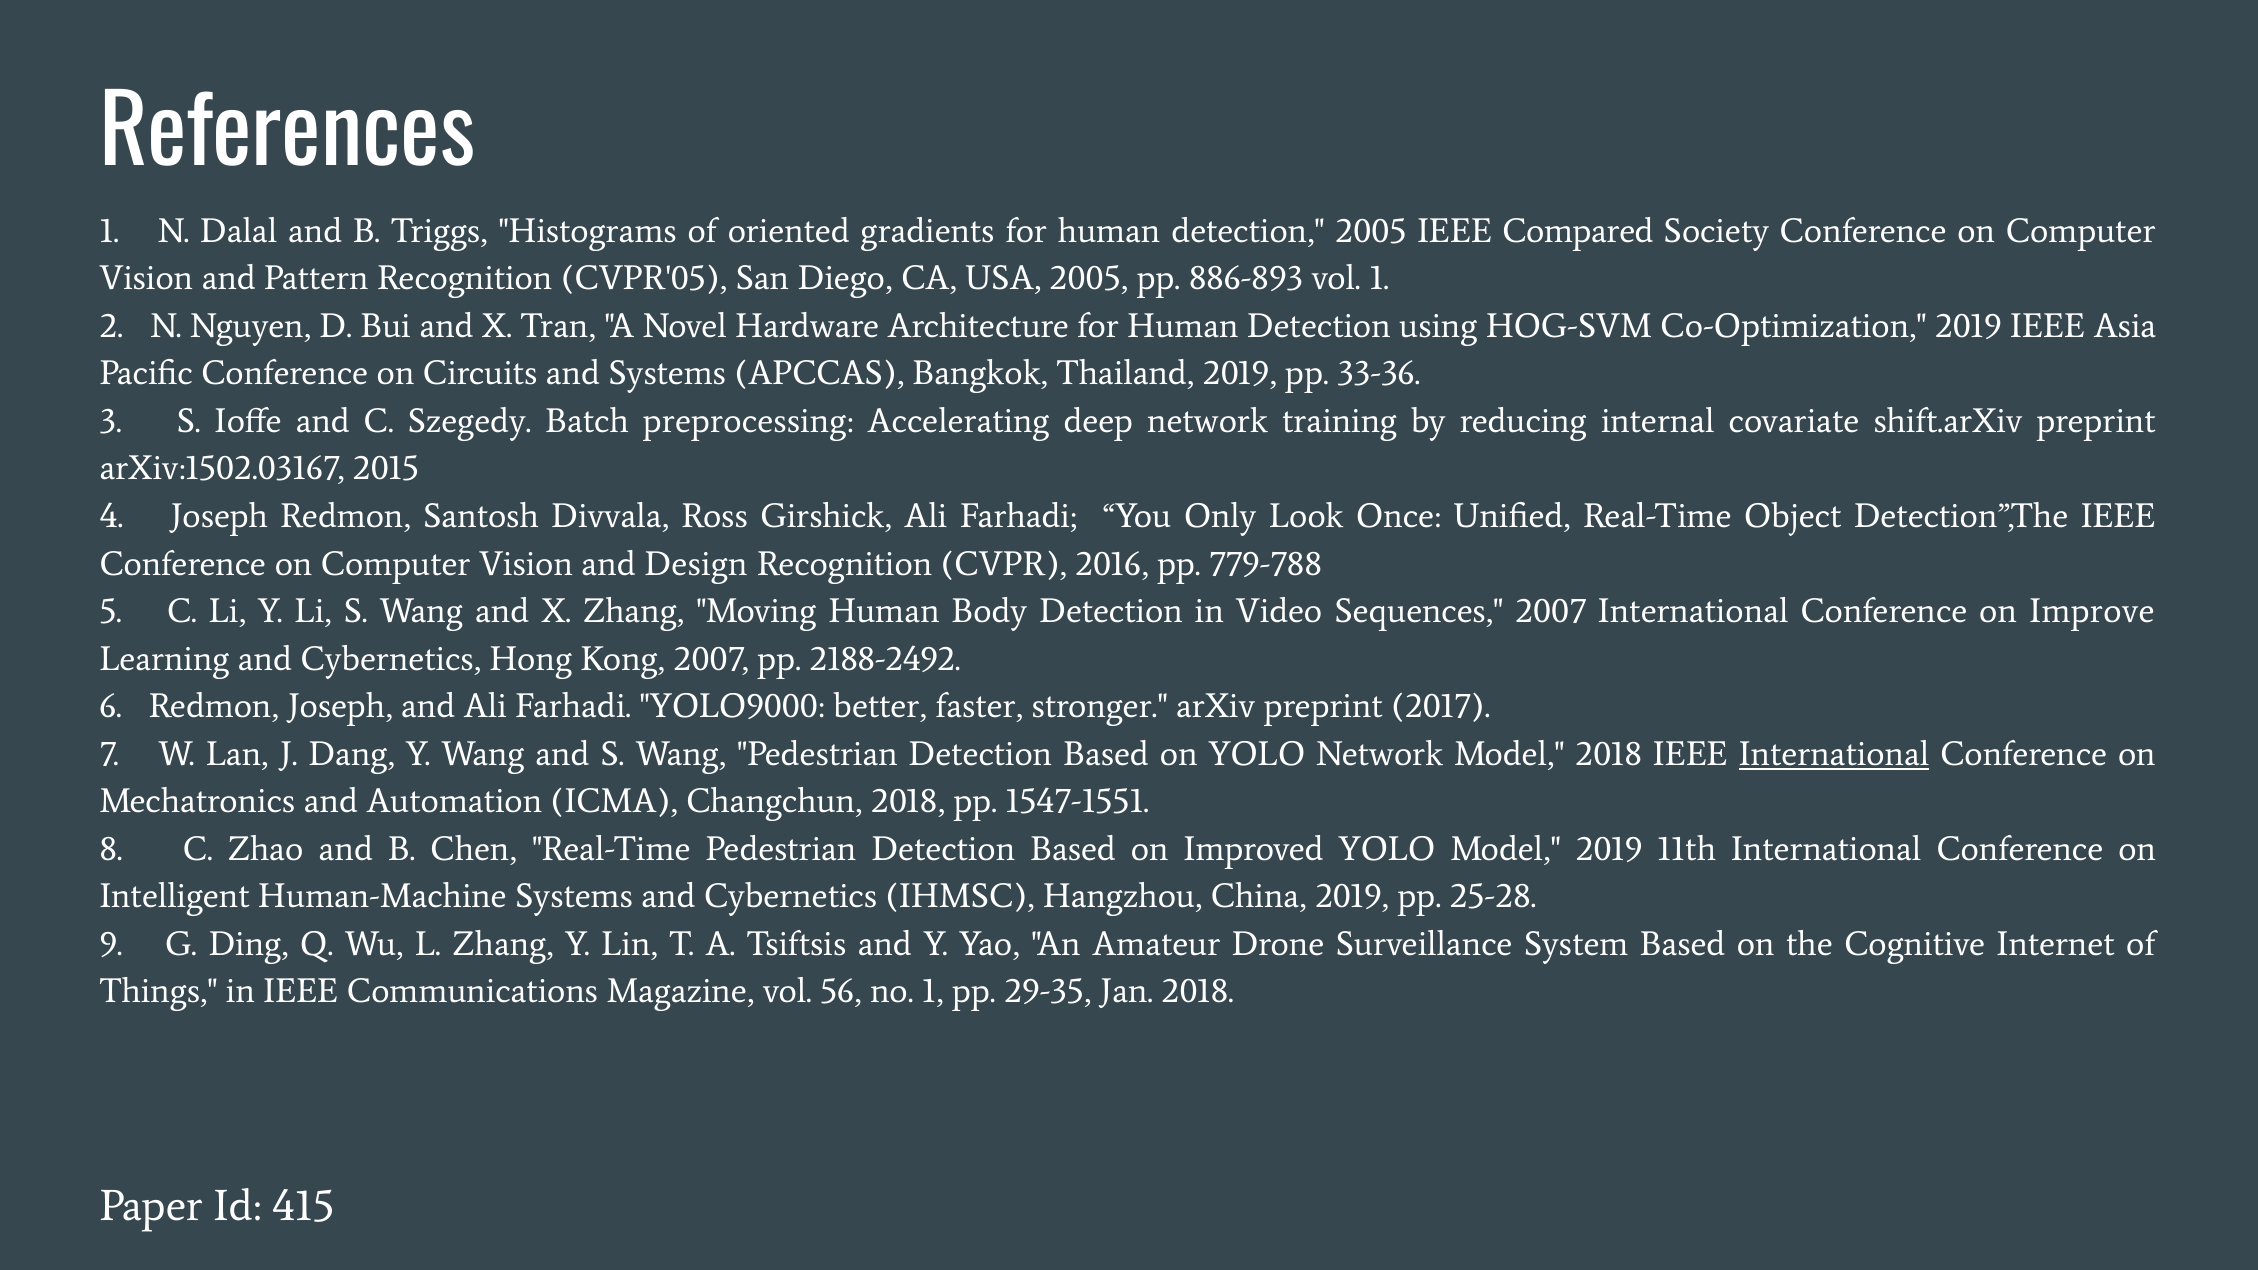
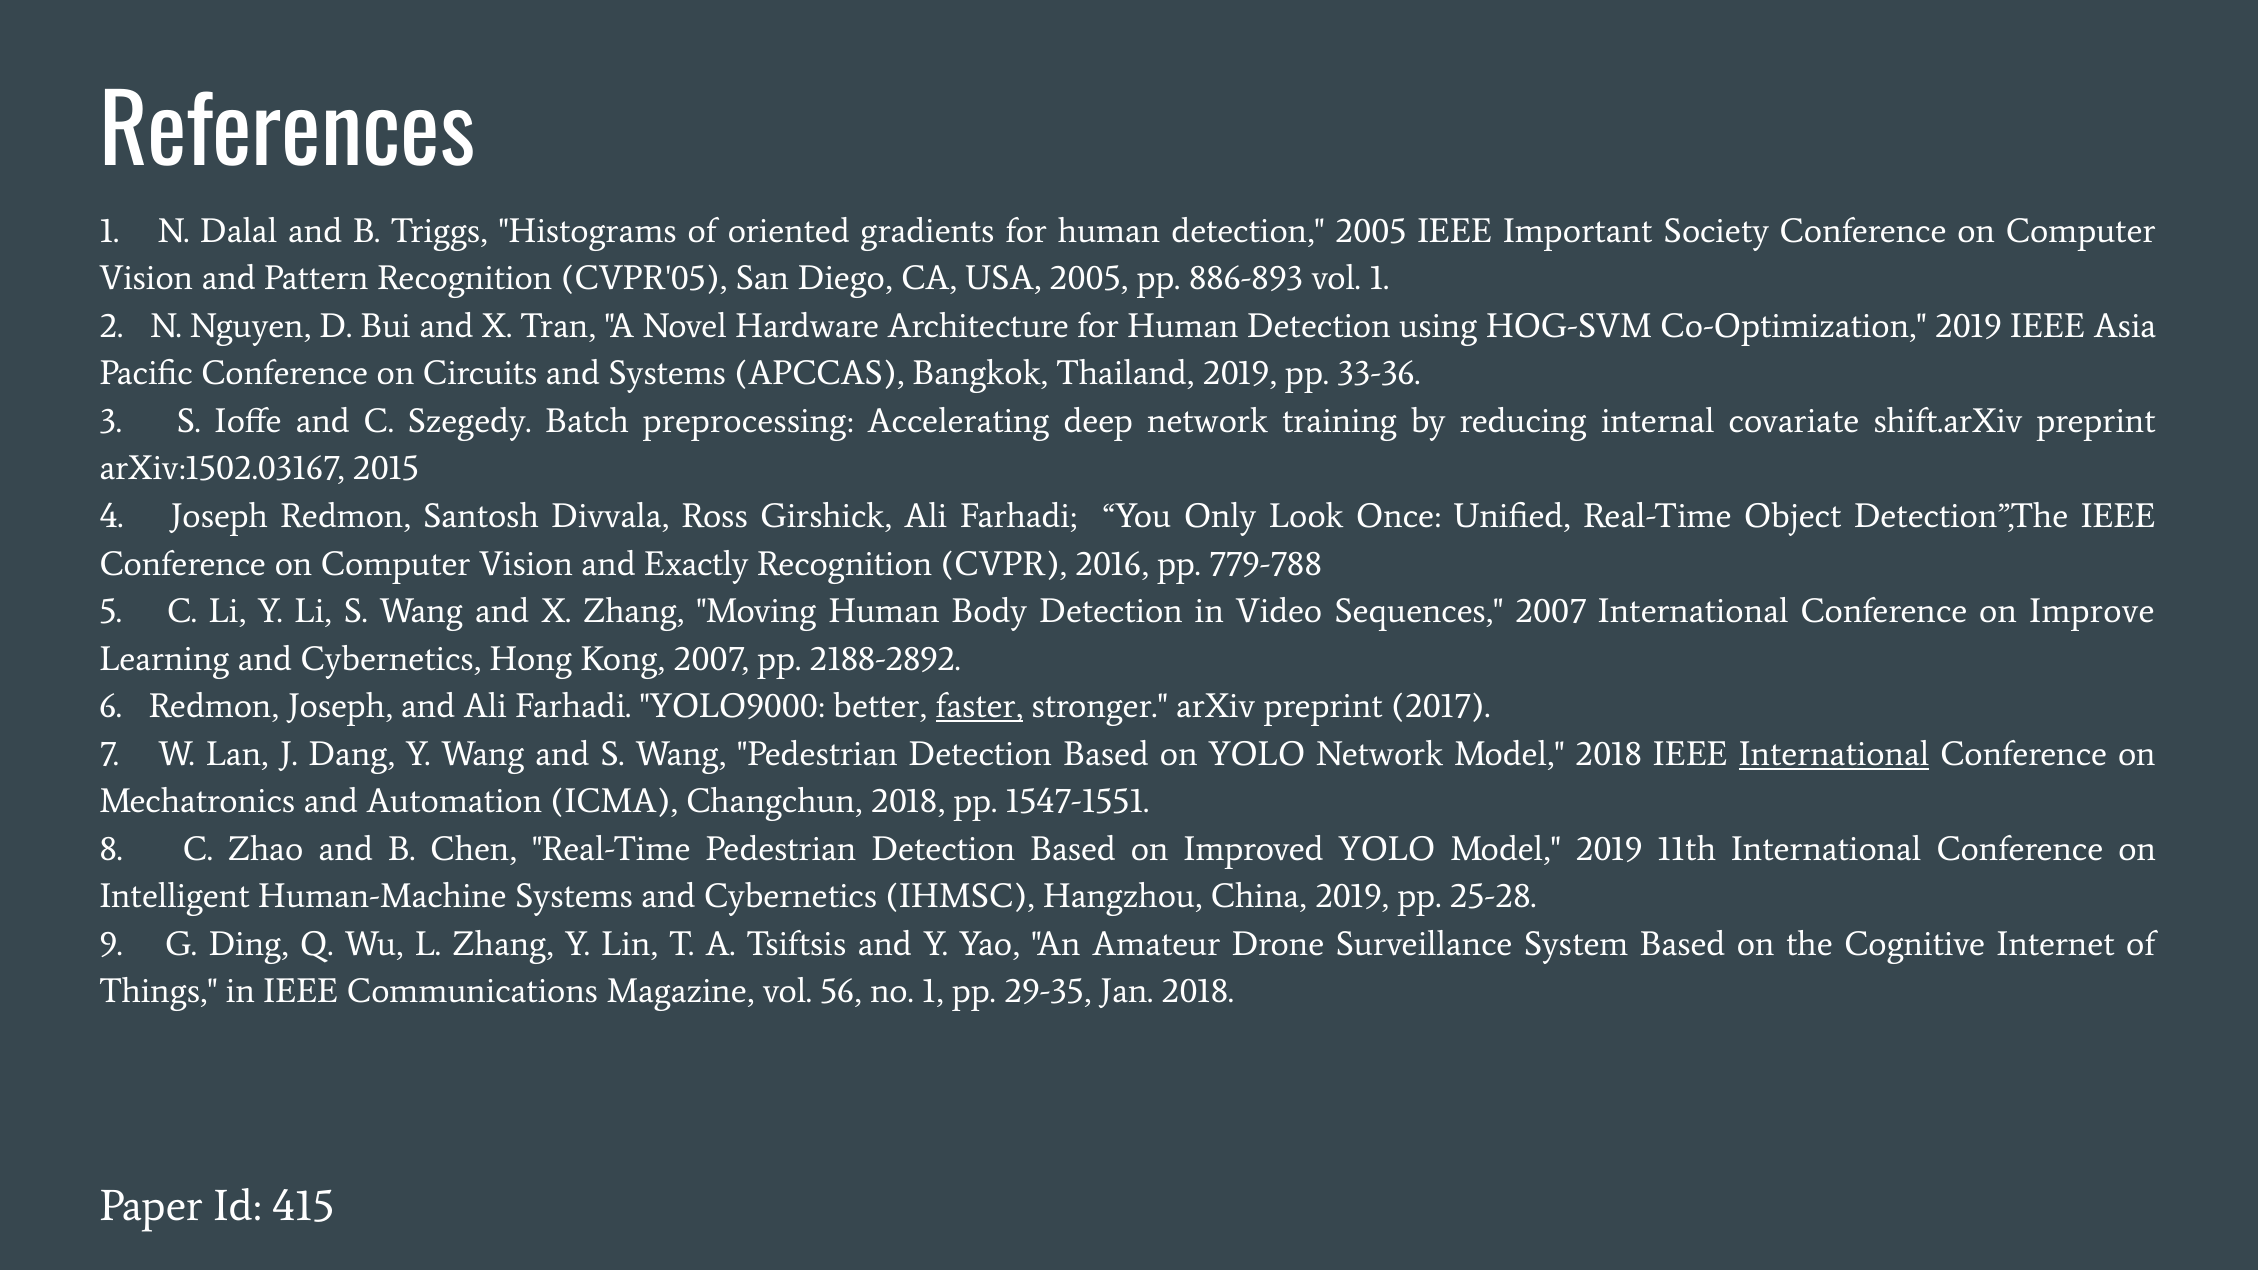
Compared: Compared -> Important (1578, 231)
Design: Design -> Exactly (696, 564)
2188-2492: 2188-2492 -> 2188-2892 (885, 659)
faster underline: none -> present (979, 706)
